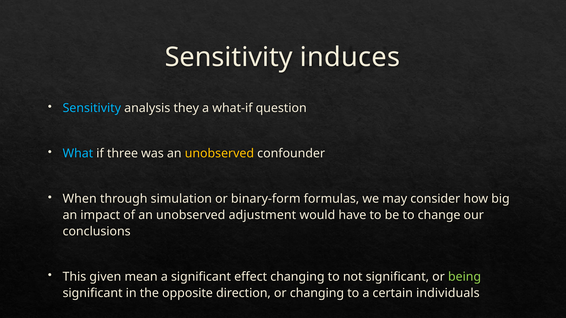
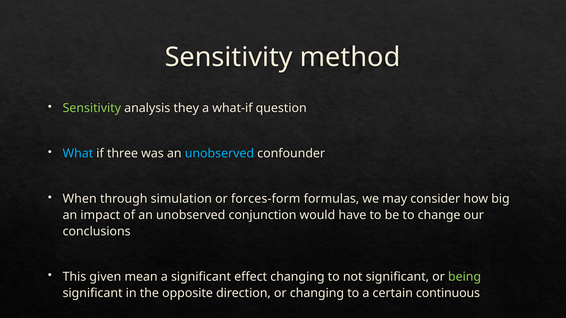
induces: induces -> method (350, 57)
Sensitivity colour: light blue -> light green (92, 108)
unobserved colour: yellow -> light blue (219, 154)
binary-form: binary-form -> forces-form (266, 199)
adjustment: adjustment -> conjunction (262, 215)
individuals: individuals -> continuous (448, 293)
